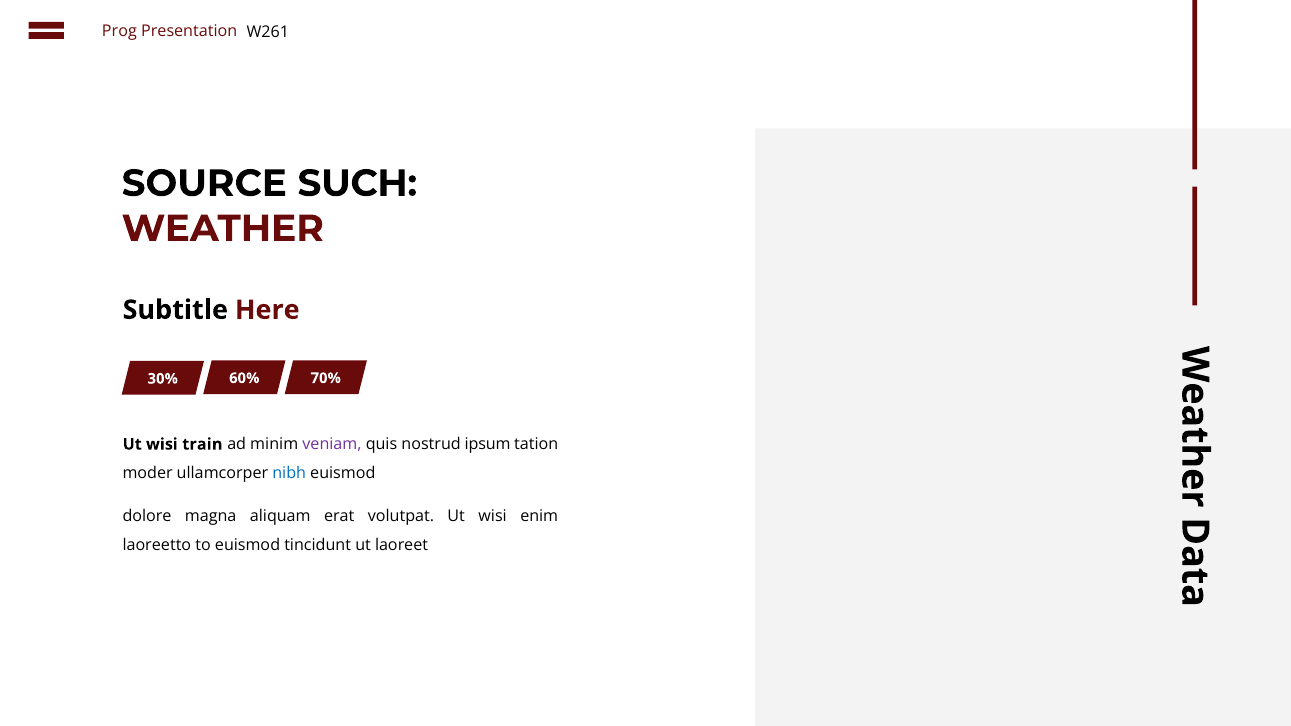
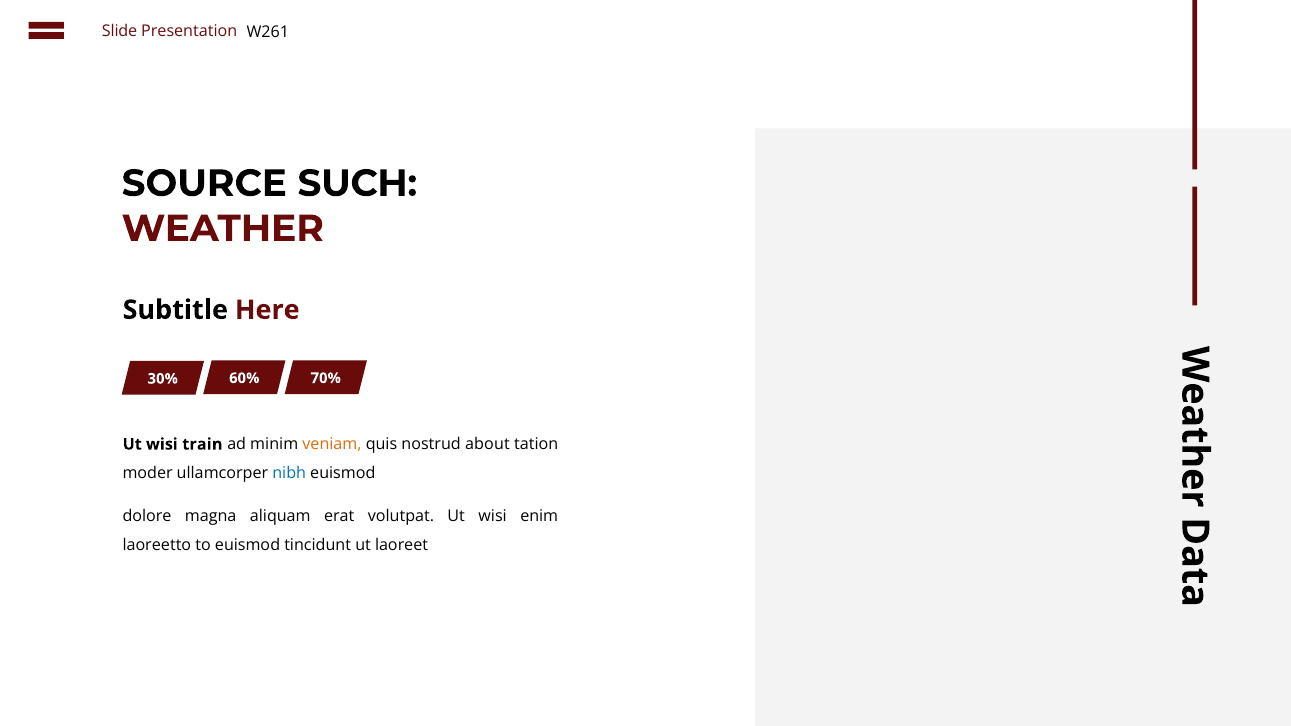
Prog: Prog -> Slide (120, 31)
veniam colour: purple -> orange (332, 444)
ipsum: ipsum -> about (487, 444)
